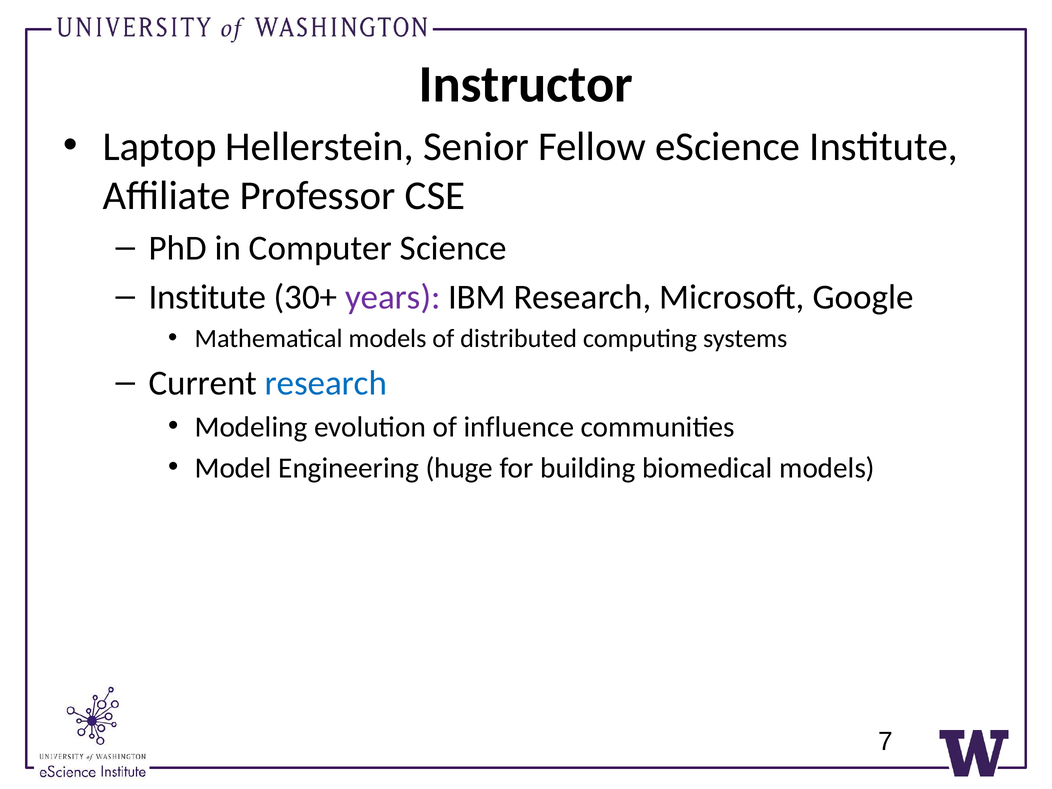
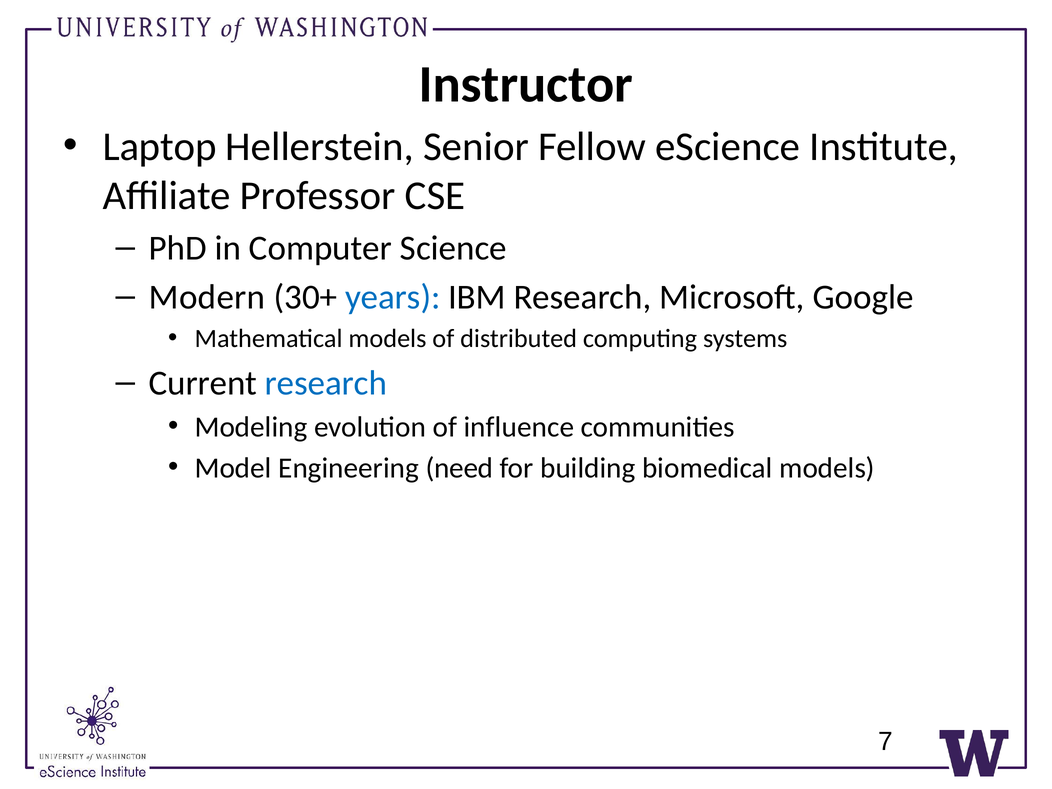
Institute: Institute -> Modern (207, 297)
years colour: purple -> blue (393, 297)
huge: huge -> need (459, 468)
